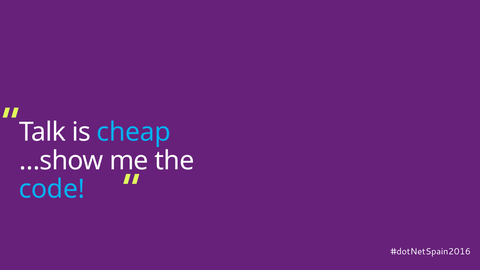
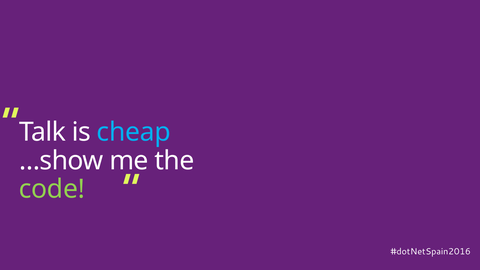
code colour: light blue -> light green (52, 189)
